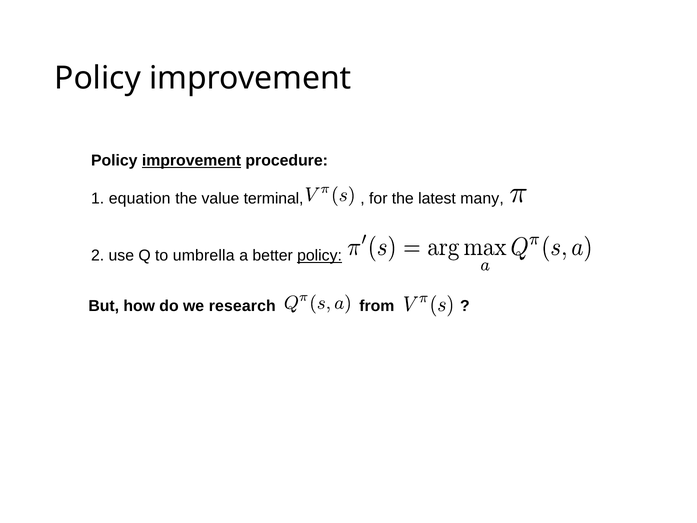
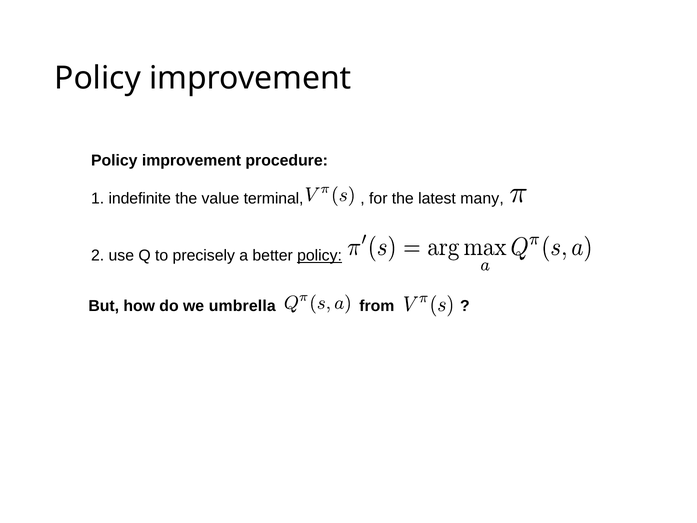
improvement underline: present -> none (191, 161)
equation: equation -> indefinite (140, 198)
umbrella: umbrella -> precisely (204, 255)
research: research -> umbrella (242, 306)
